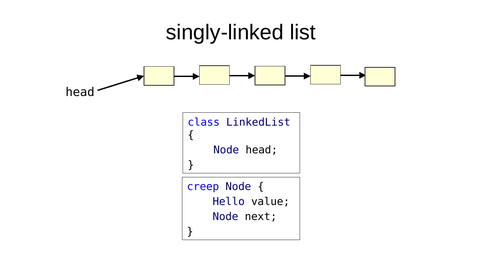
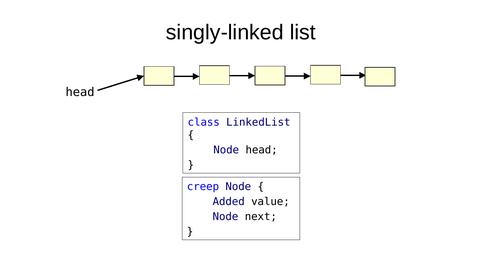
Hello: Hello -> Added (229, 202)
